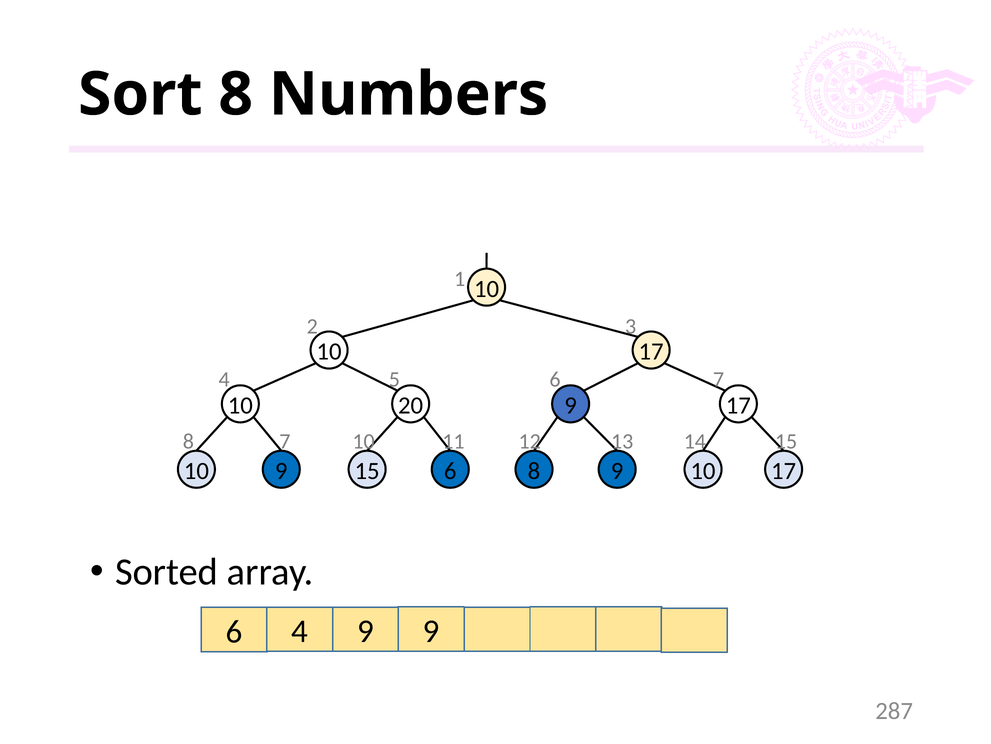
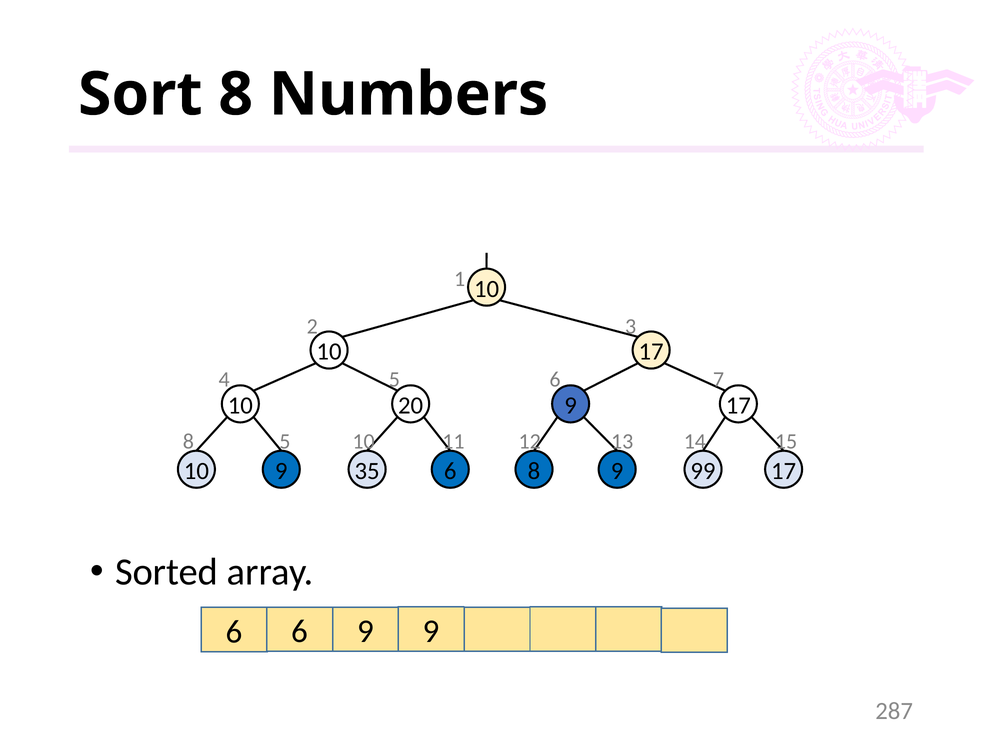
8 7: 7 -> 5 (285, 441)
9 15: 15 -> 35 (367, 471)
9 10: 10 -> 99 (703, 471)
6 4: 4 -> 6 (300, 631)
